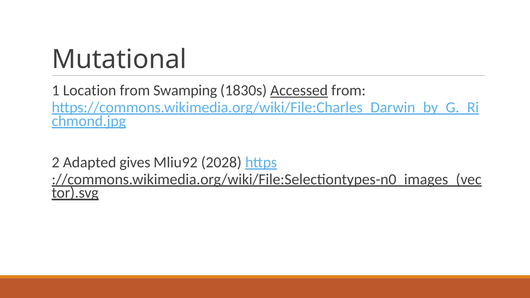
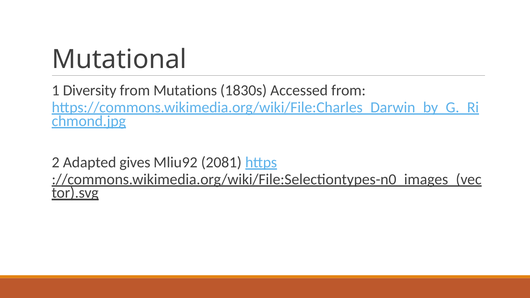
Location: Location -> Diversity (90, 90)
Swamping: Swamping -> Mutations (185, 90)
Accessed underline: present -> none (299, 90)
2028: 2028 -> 2081 (221, 162)
